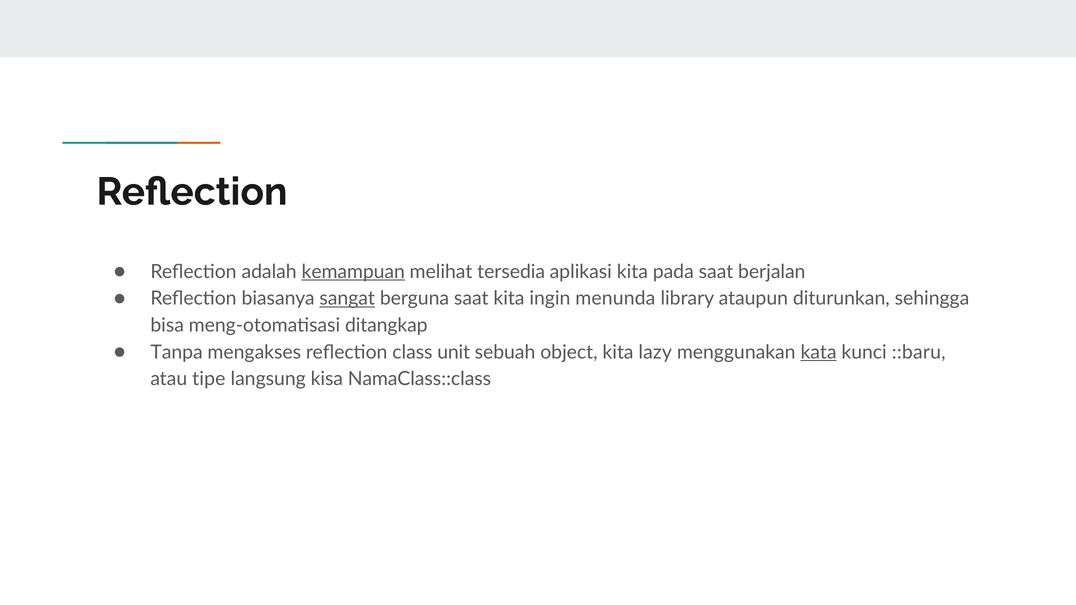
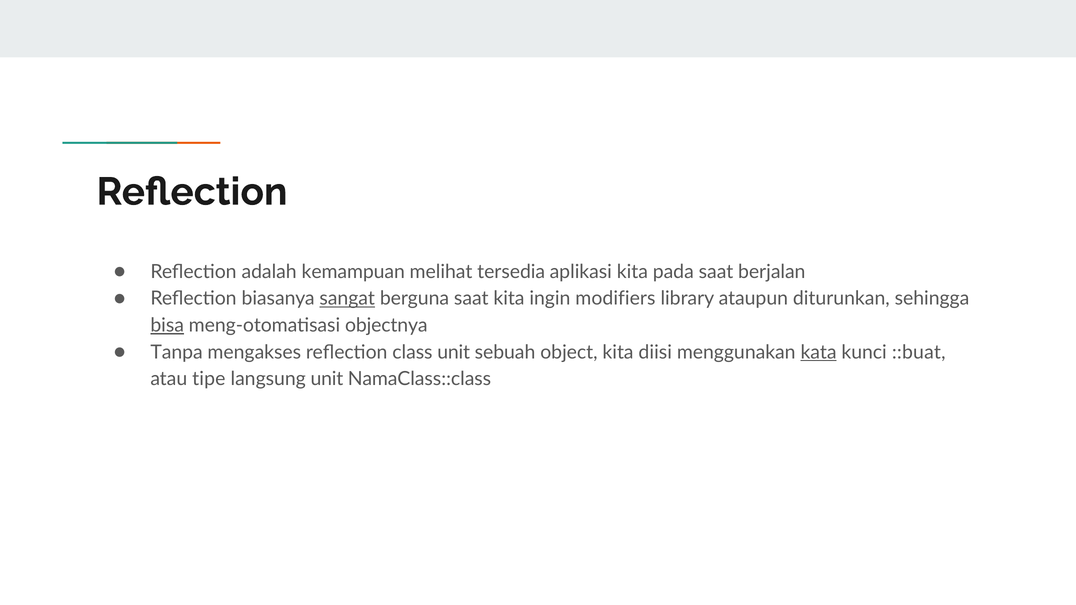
kemampuan underline: present -> none (353, 272)
menunda: menunda -> modifiers (615, 299)
bisa underline: none -> present (167, 326)
ditangkap: ditangkap -> objectnya (386, 326)
lazy: lazy -> diisi (655, 352)
::baru: ::baru -> ::buat (919, 352)
langsung kisa: kisa -> unit (327, 379)
